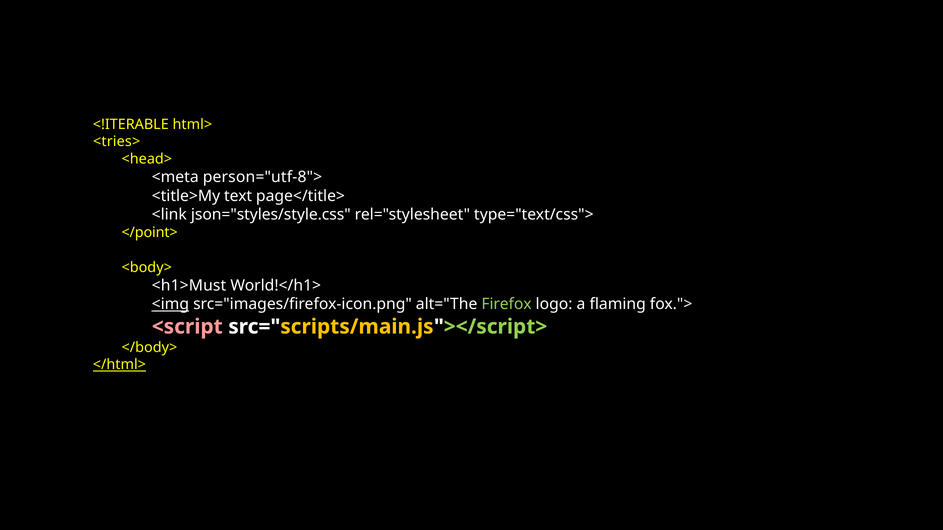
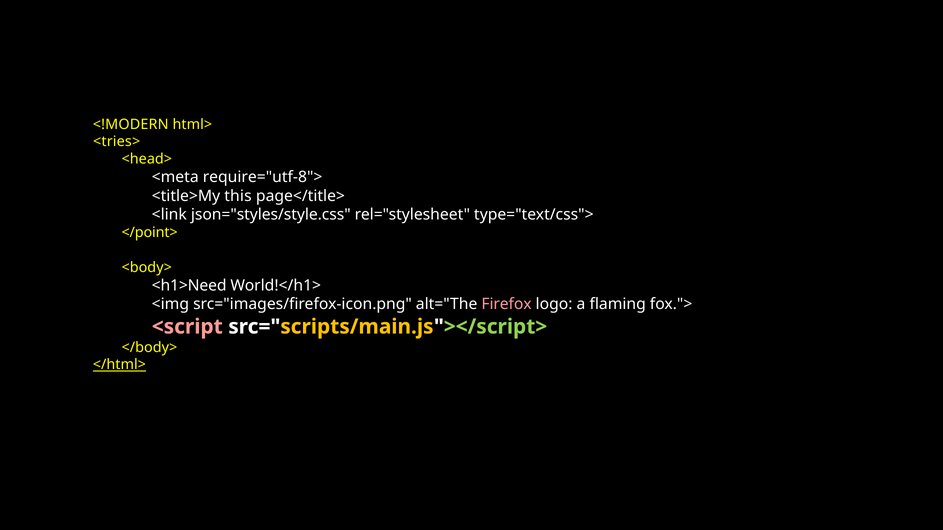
<!ITERABLE: <!ITERABLE -> <!MODERN (131, 124)
person="utf-8">: person="utf-8"> -> require="utf-8"> (263, 177)
text: text -> this (238, 196)
<h1>Must: <h1>Must -> <h1>Need (189, 286)
<img underline: present -> none (170, 305)
Firefox colour: light green -> pink (507, 305)
